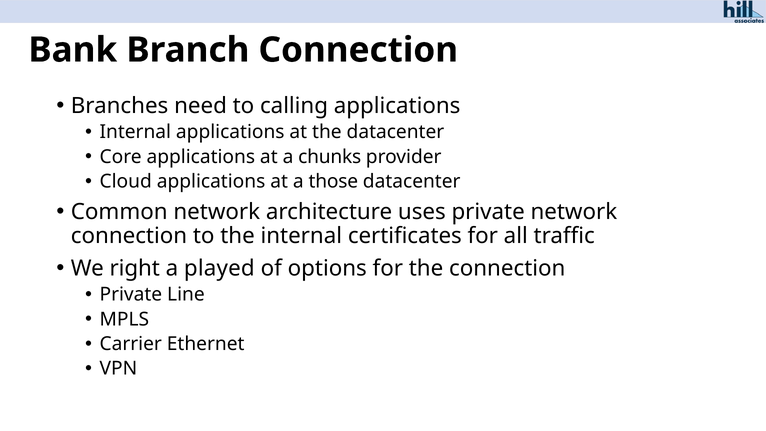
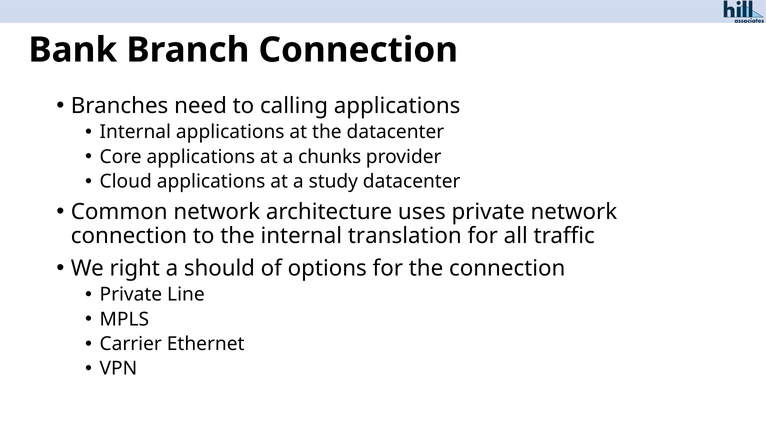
those: those -> study (333, 181)
certificates: certificates -> translation (405, 236)
played: played -> should (219, 268)
